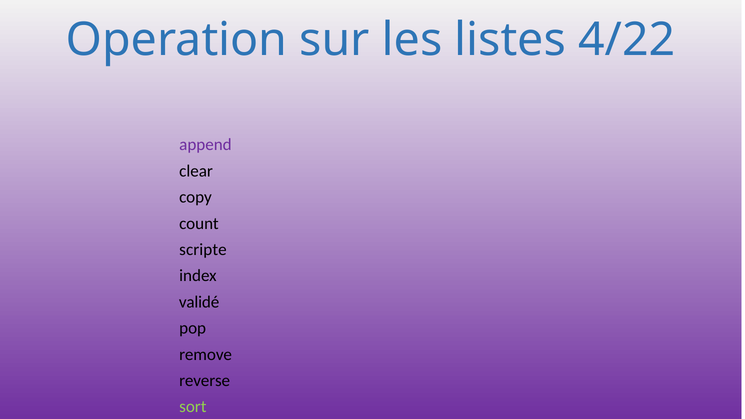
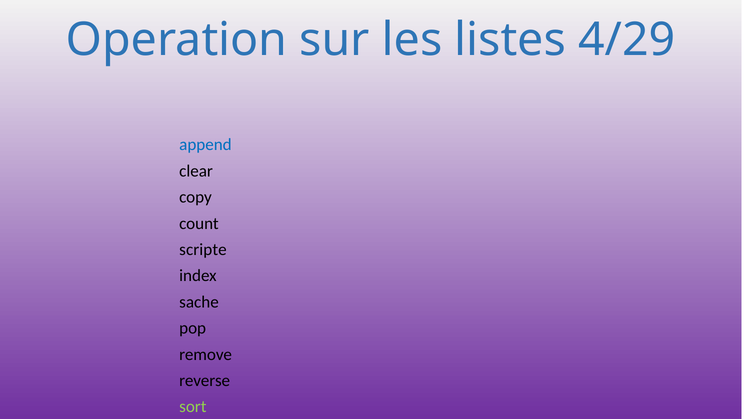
4/22: 4/22 -> 4/29 (627, 40)
append colour: purple -> blue (205, 145)
validé: validé -> sache (199, 302)
